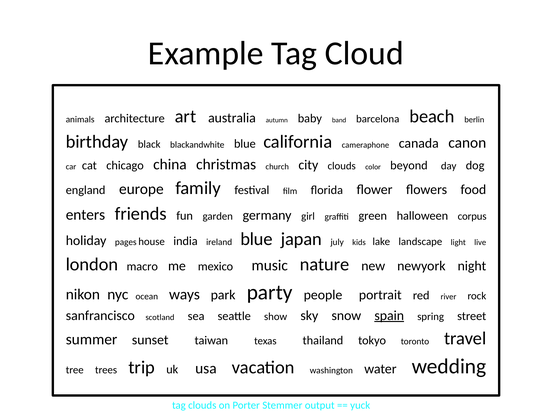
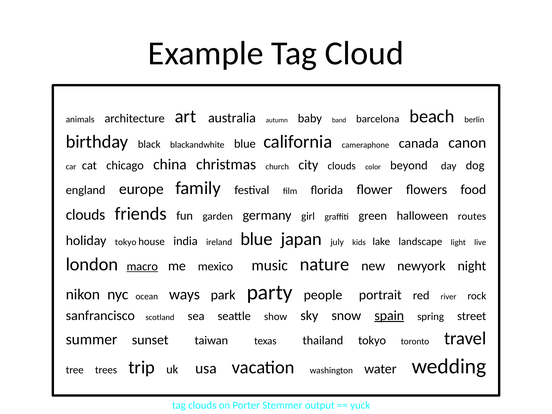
enters: enters -> clouds (85, 215)
corpus: corpus -> routes (472, 216)
holiday pages: pages -> tokyo (126, 242)
macro underline: none -> present (142, 266)
